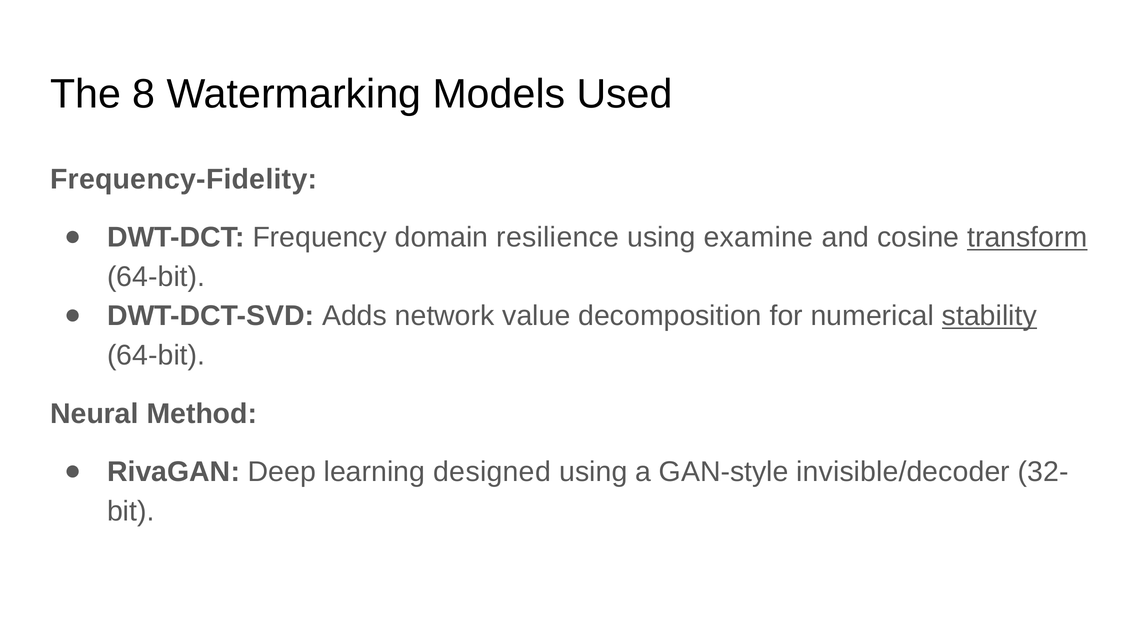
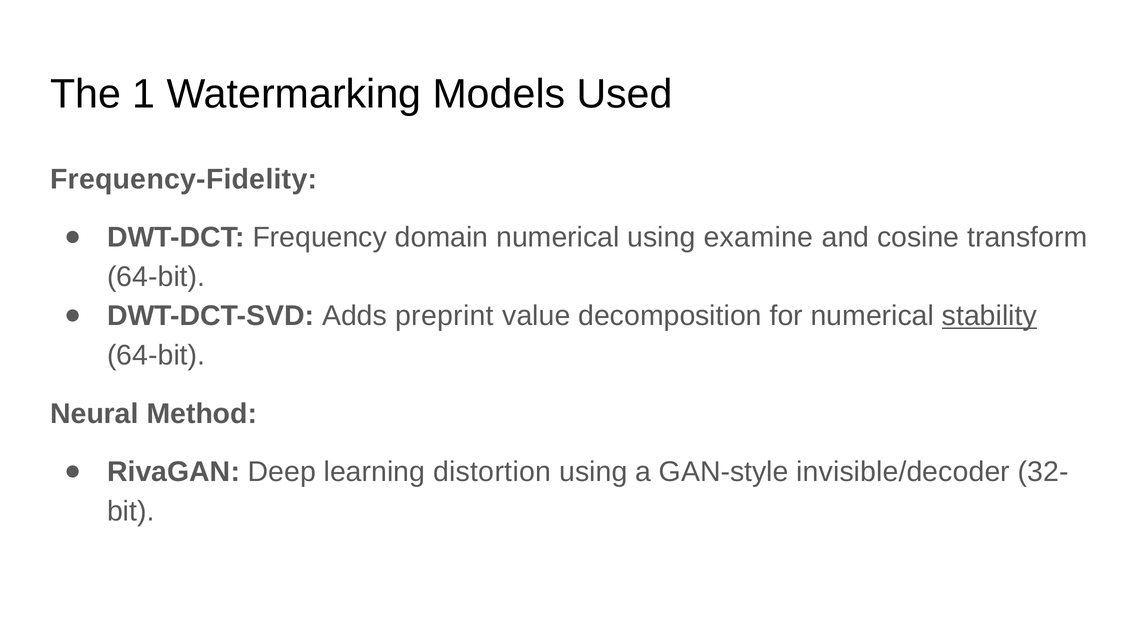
8: 8 -> 1 (144, 94)
domain resilience: resilience -> numerical (558, 237)
transform underline: present -> none (1027, 237)
network: network -> preprint (445, 316)
designed: designed -> distortion (492, 472)
